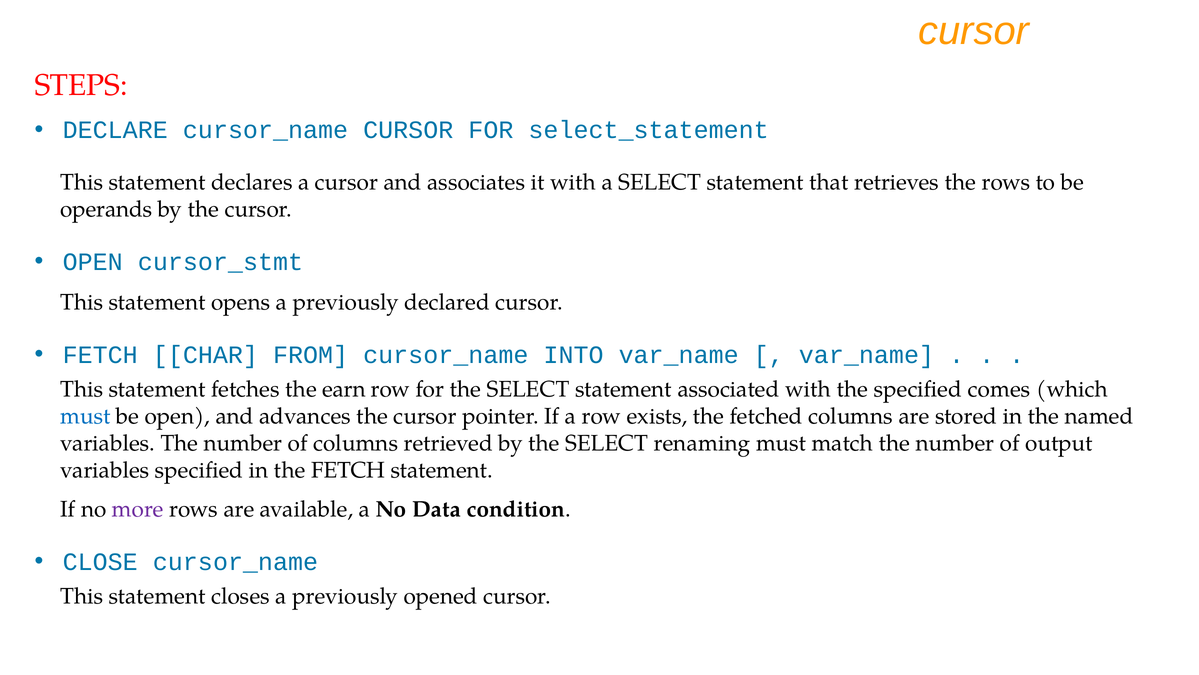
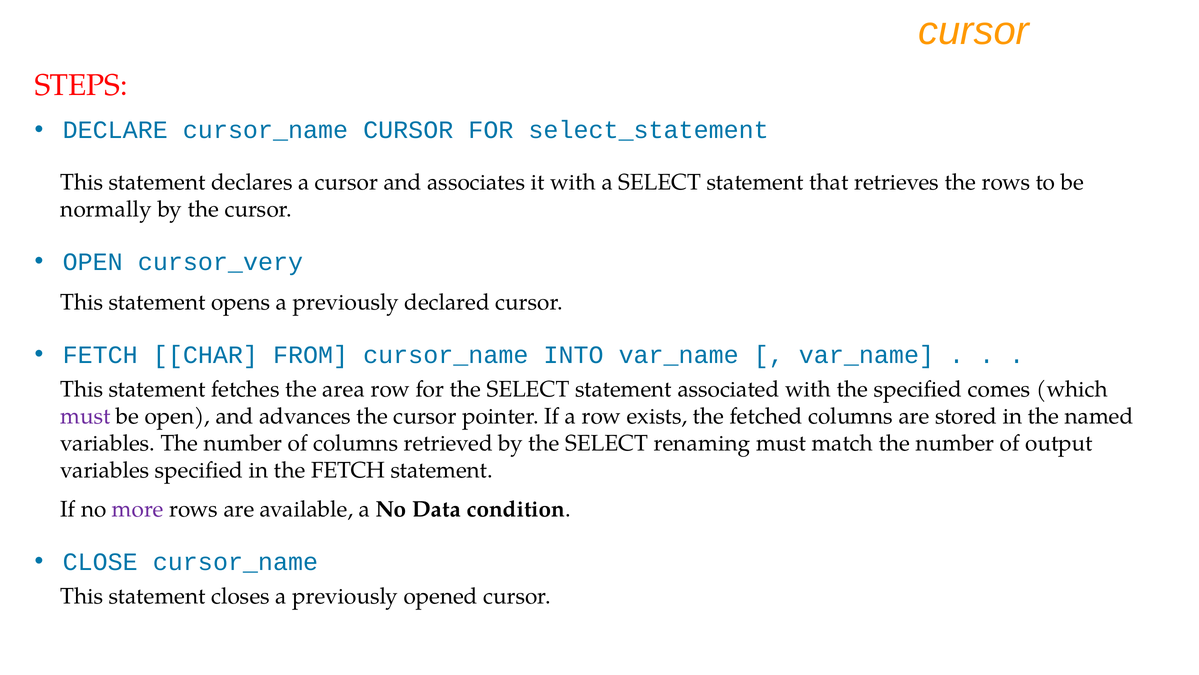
operands: operands -> normally (106, 209)
cursor_stmt: cursor_stmt -> cursor_very (220, 262)
earn: earn -> area (344, 389)
must colour: blue -> purple (85, 416)
